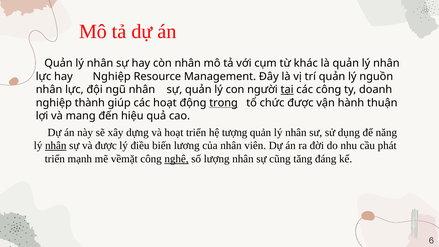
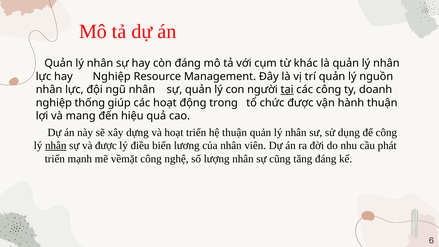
còn nhân: nhân -> đáng (188, 63)
thành: thành -> thống (90, 103)
trong underline: present -> none (224, 103)
hệ tượng: tượng -> thuận (235, 132)
để năng: năng -> công (386, 132)
nghệ underline: present -> none (177, 159)
